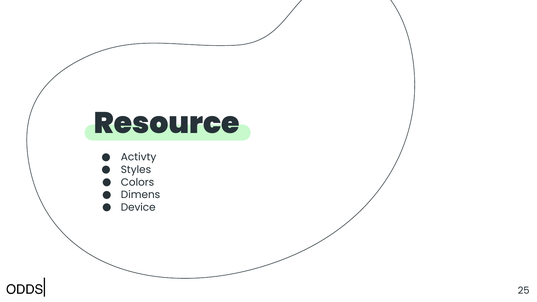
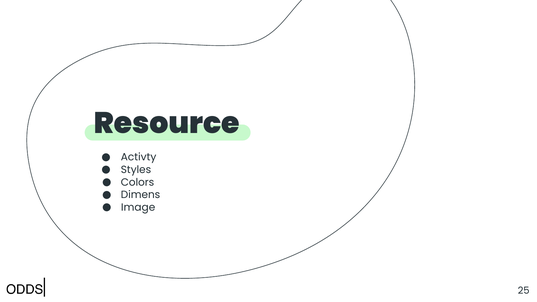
Device: Device -> Image (138, 207)
